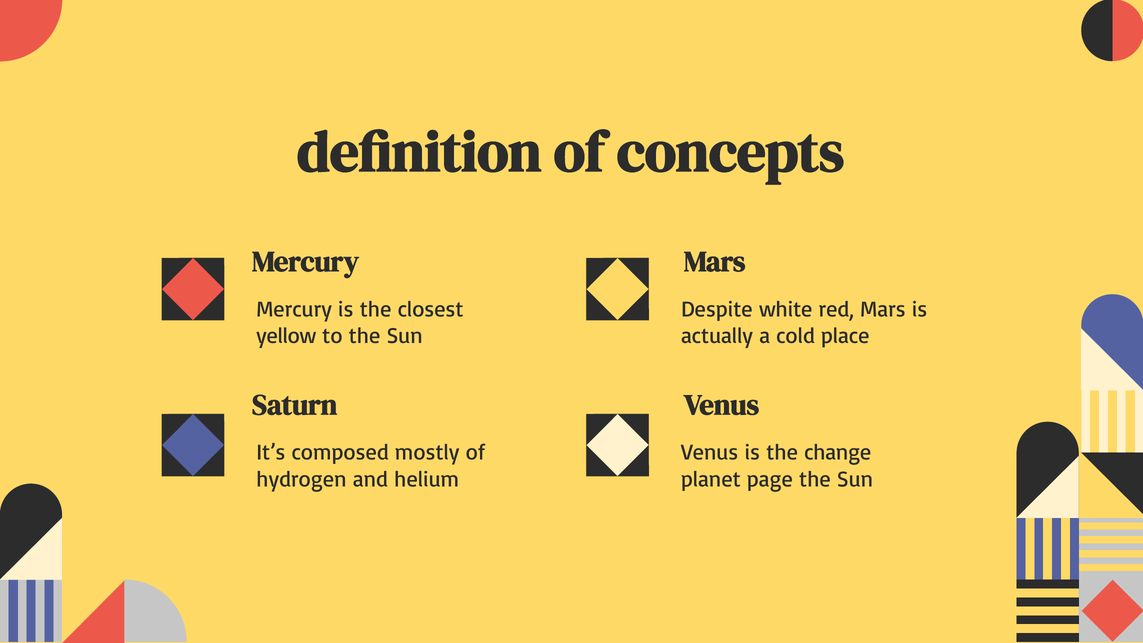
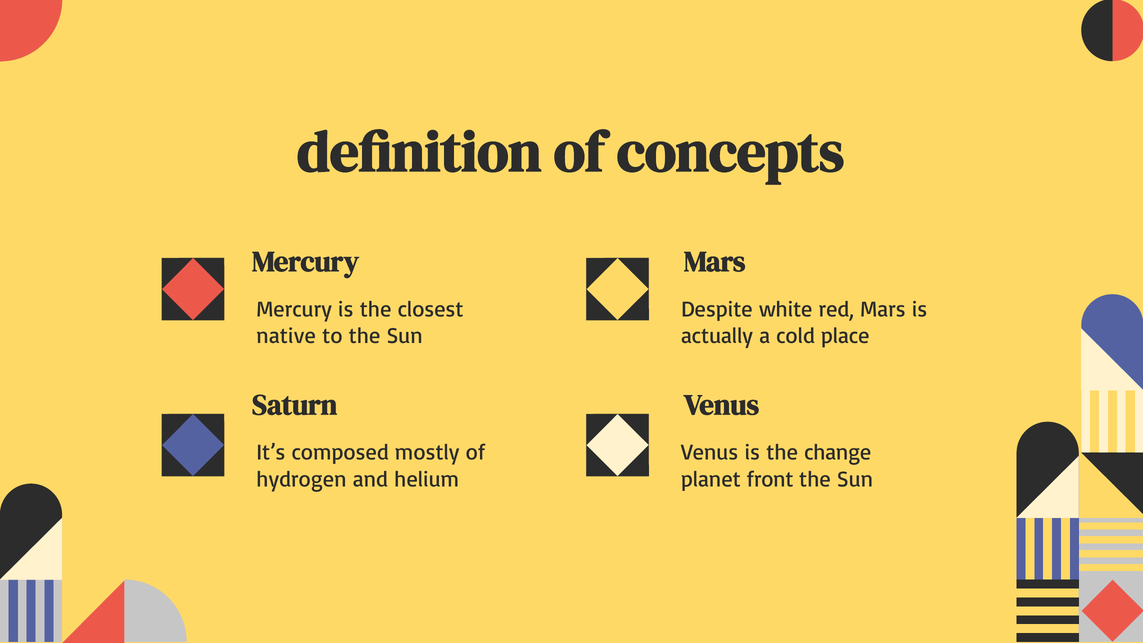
yellow: yellow -> native (286, 336)
page: page -> front (770, 479)
